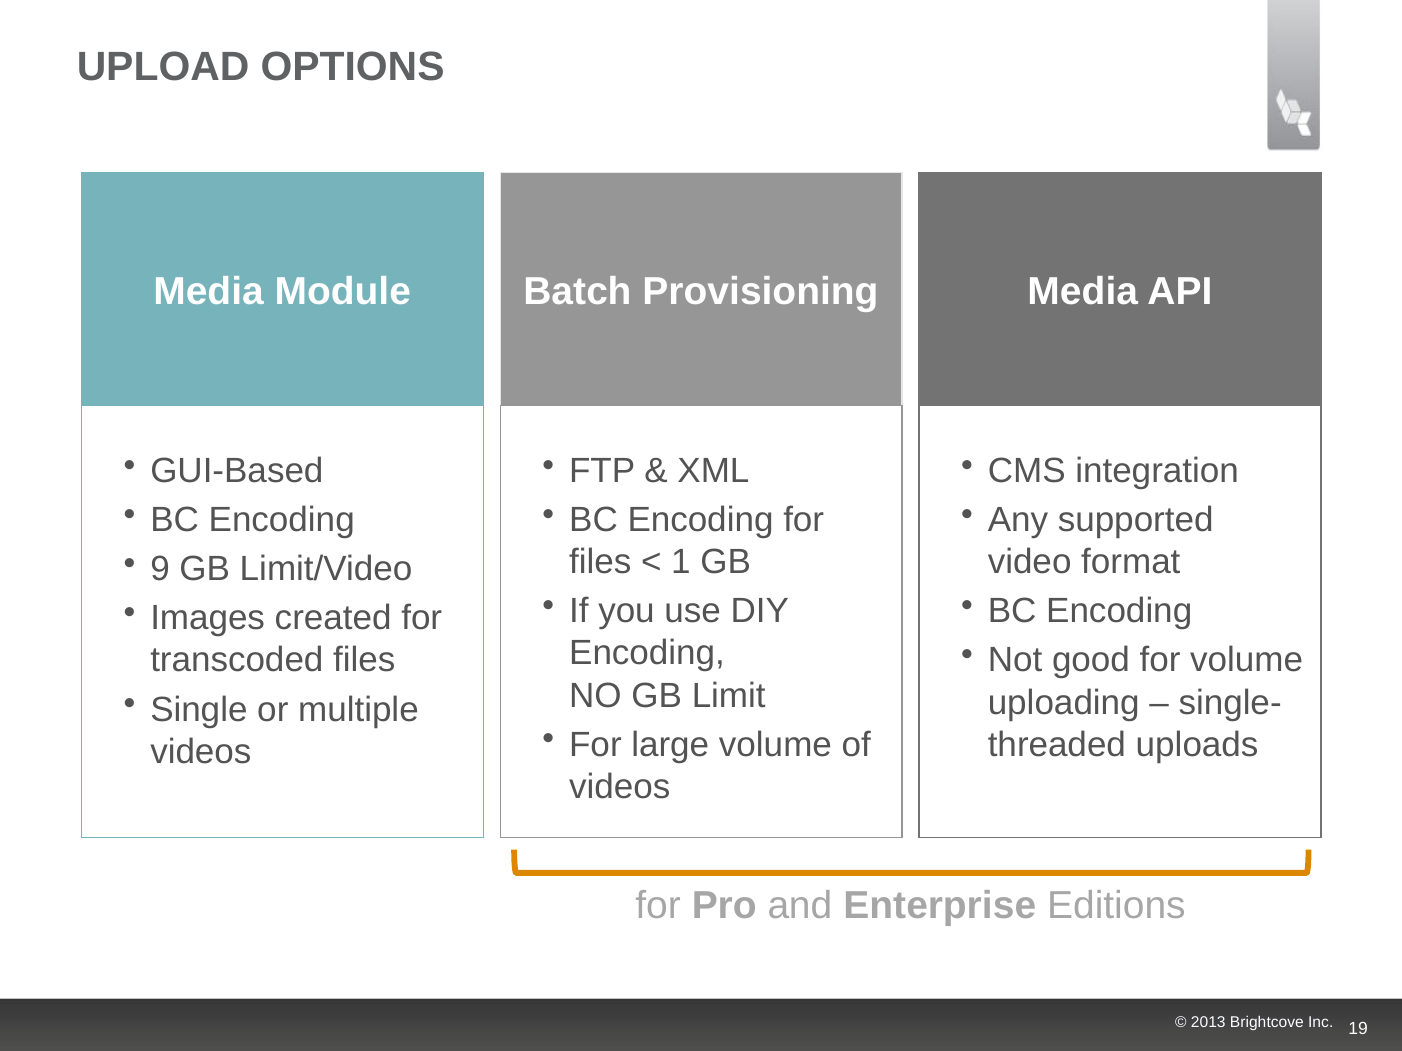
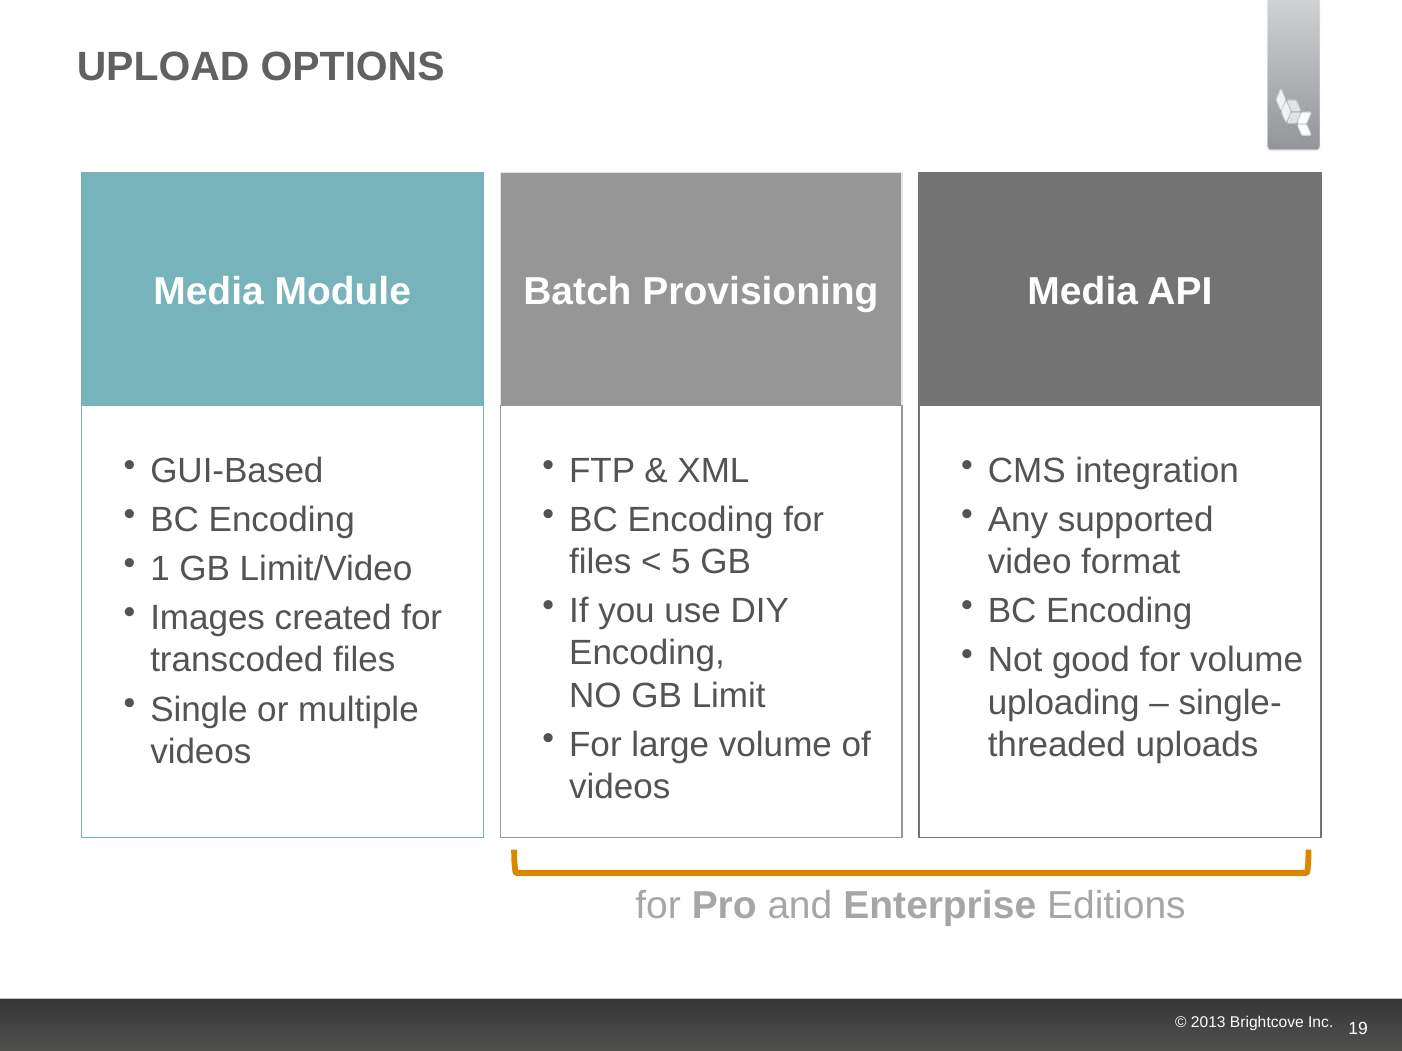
1: 1 -> 5 (681, 563)
9: 9 -> 1 (160, 570)
